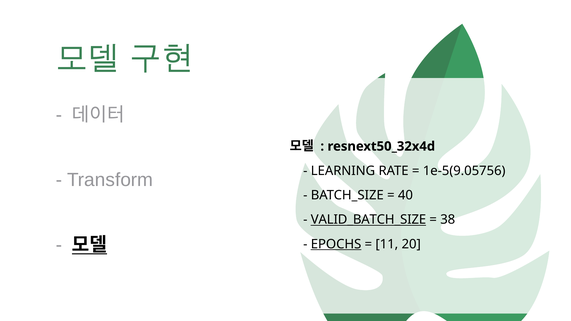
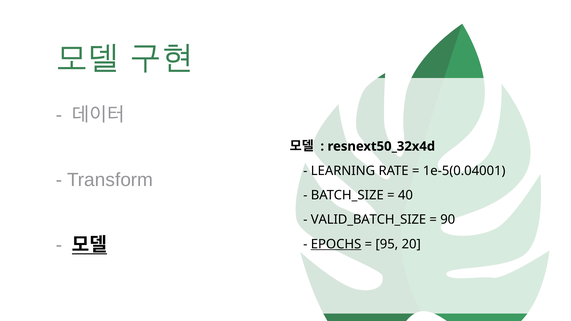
1e-5(9.05756: 1e-5(9.05756 -> 1e-5(0.04001 (464, 171)
VALID_BATCH_SIZE underline: present -> none (368, 220)
38: 38 -> 90 (448, 220)
11: 11 -> 95 (387, 244)
